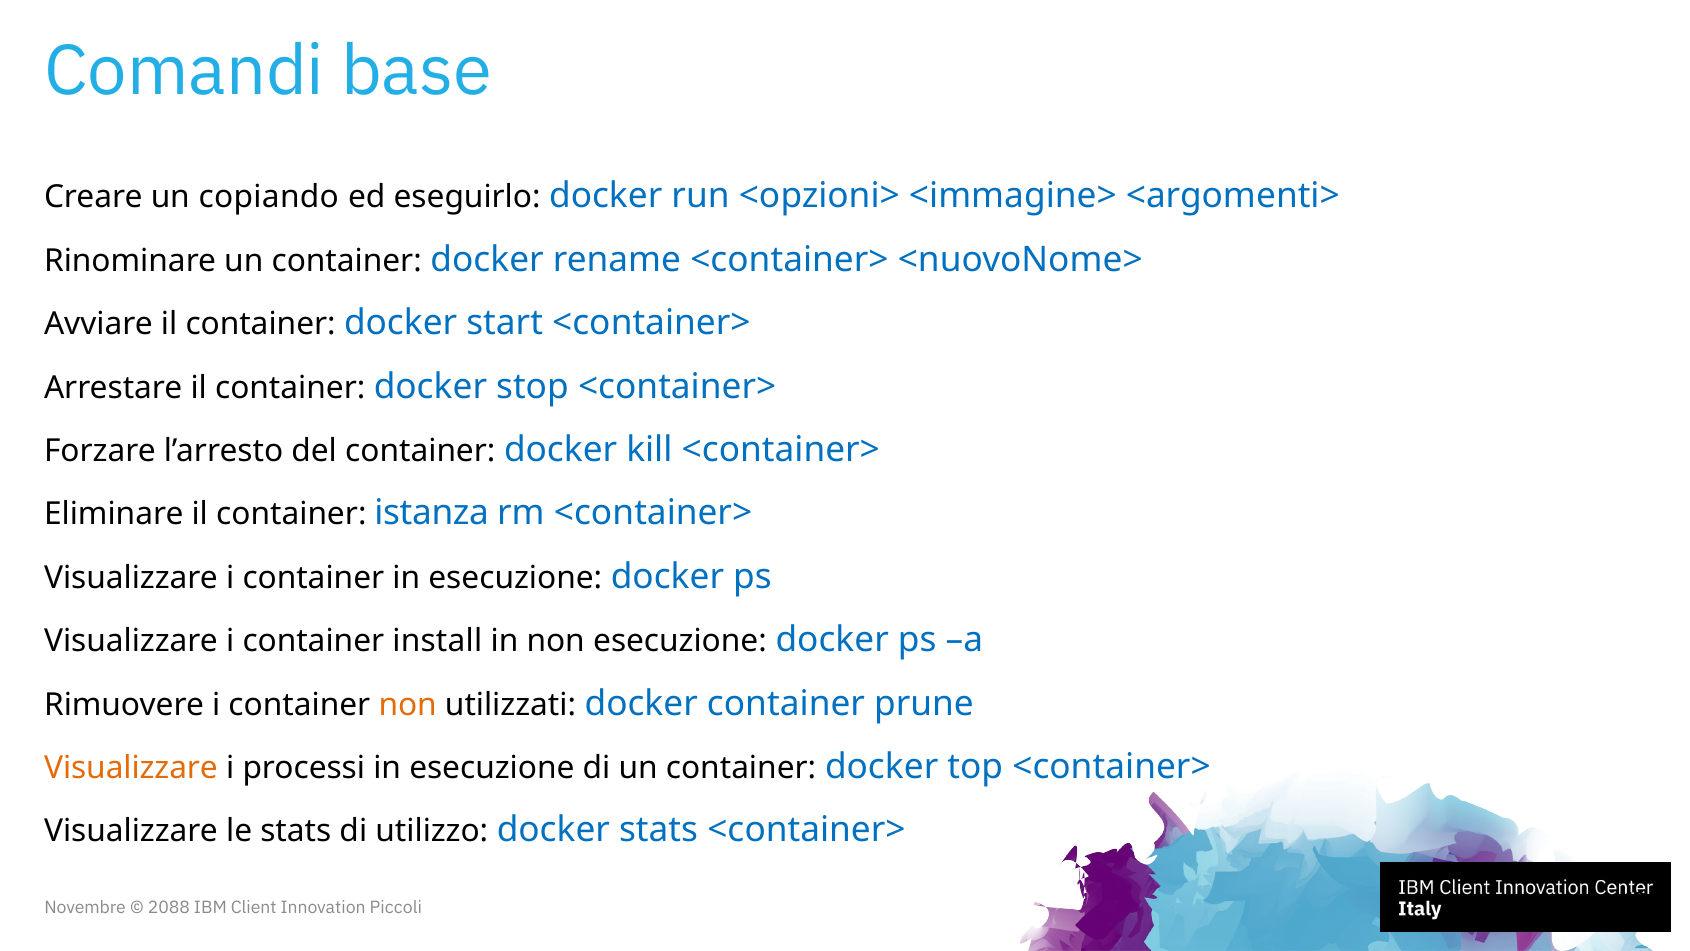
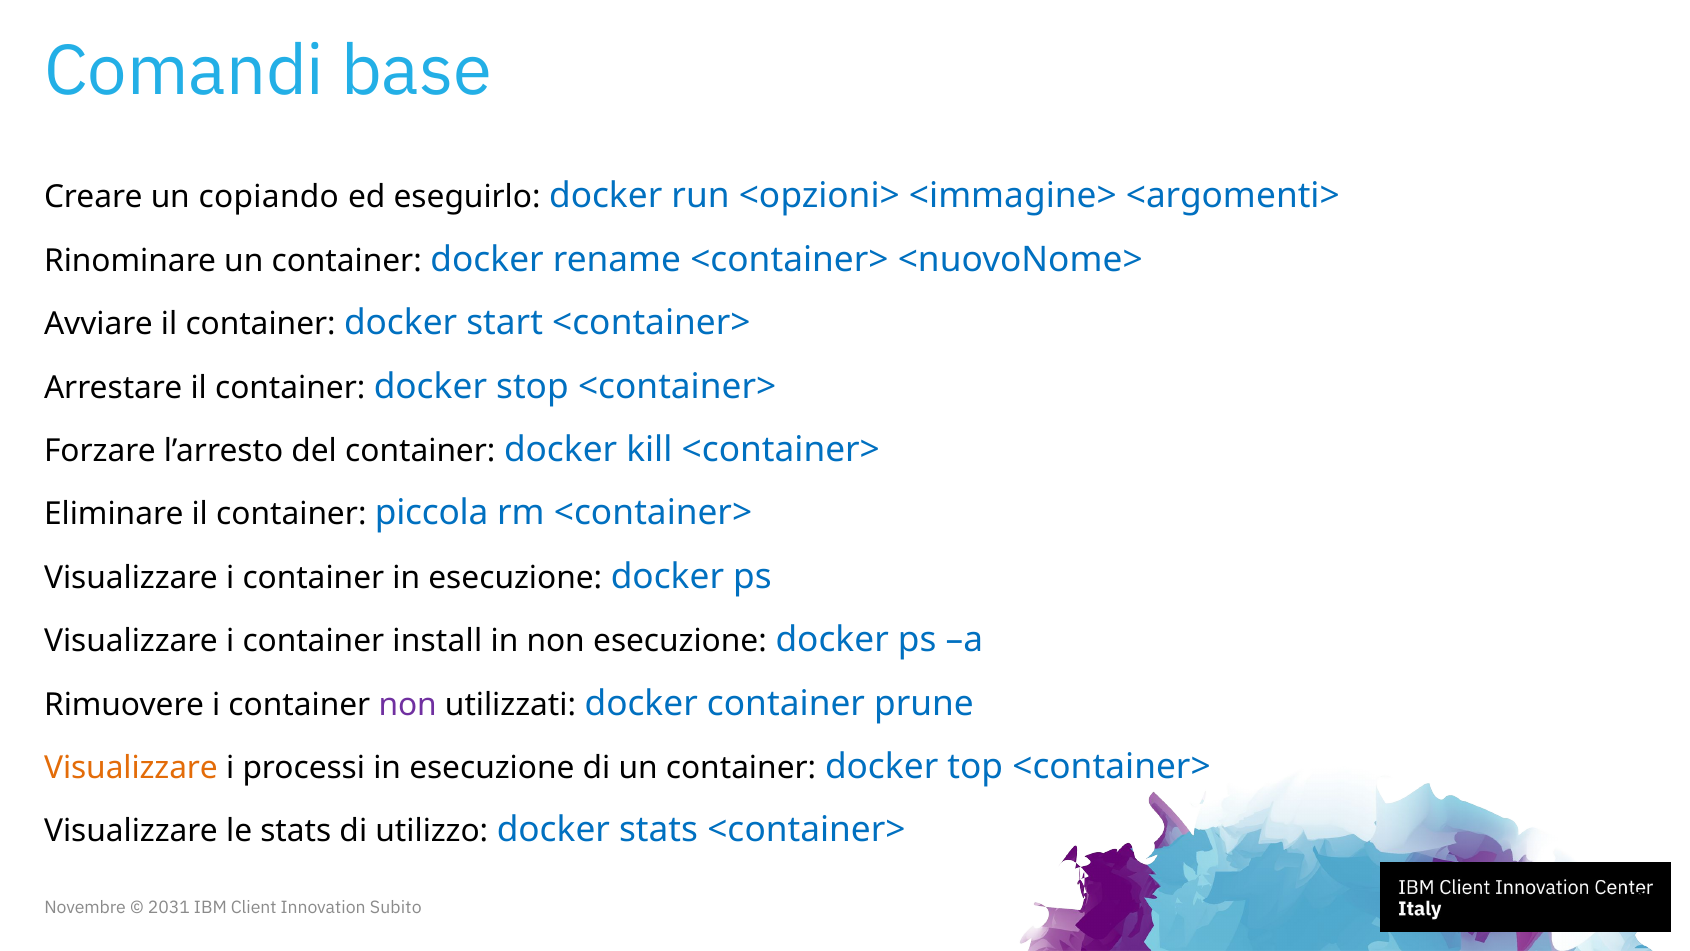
istanza: istanza -> piccola (432, 513)
non colour: orange -> purple (408, 704)
2088: 2088 -> 2031 (169, 908)
Piccoli: Piccoli -> Subito (396, 908)
